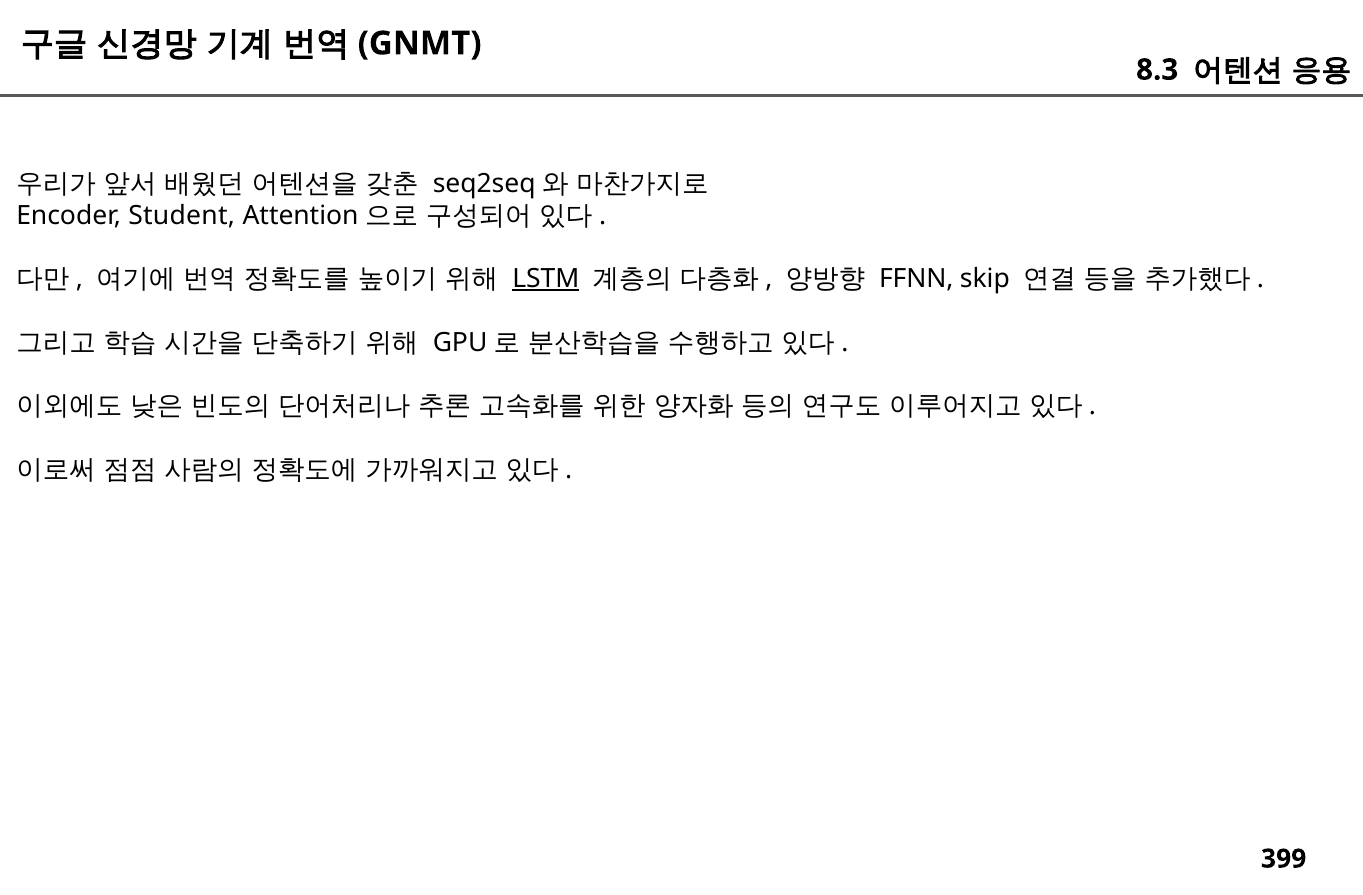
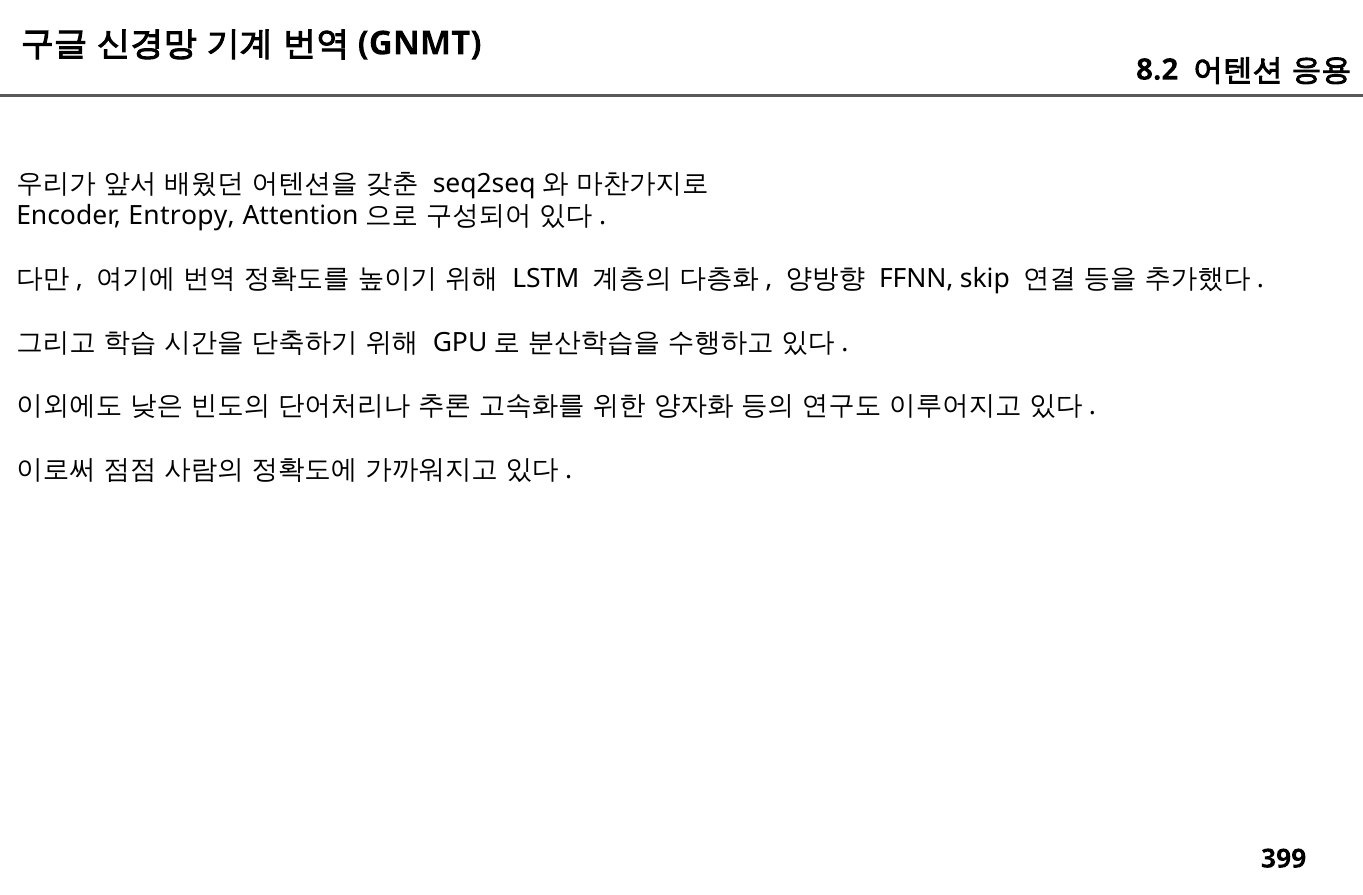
8.3: 8.3 -> 8.2 (1157, 70)
Student: Student -> Entropy (182, 215)
LSTM underline: present -> none (546, 279)
